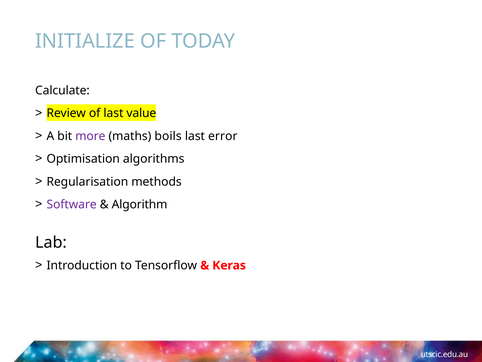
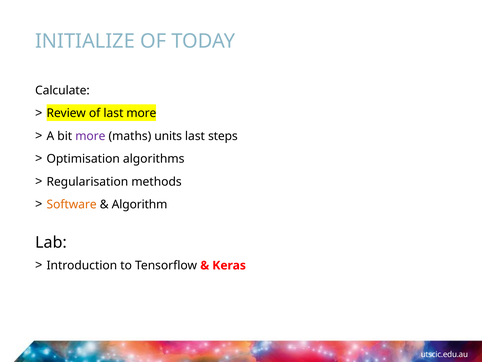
last value: value -> more (141, 113)
boils: boils -> units (168, 136)
error: error -> steps (223, 136)
Software colour: purple -> orange (72, 204)
